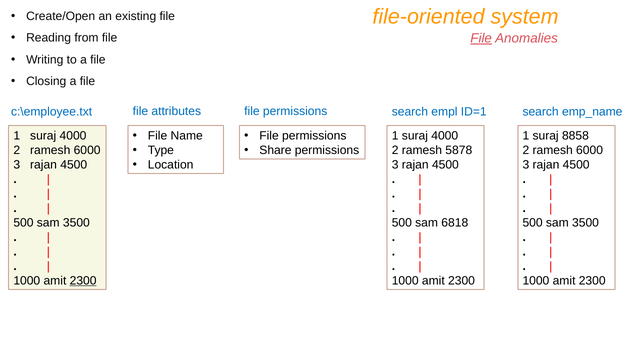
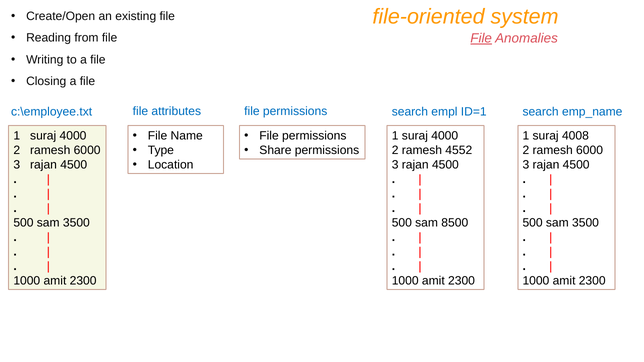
8858: 8858 -> 4008 (575, 136)
5878: 5878 -> 4552 (459, 151)
6818: 6818 -> 8500 (455, 223)
2300 underline: present -> none (83, 281)
